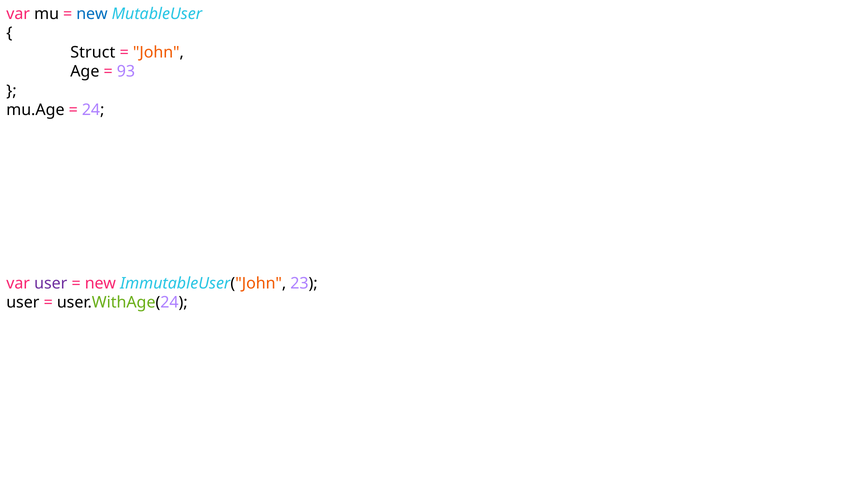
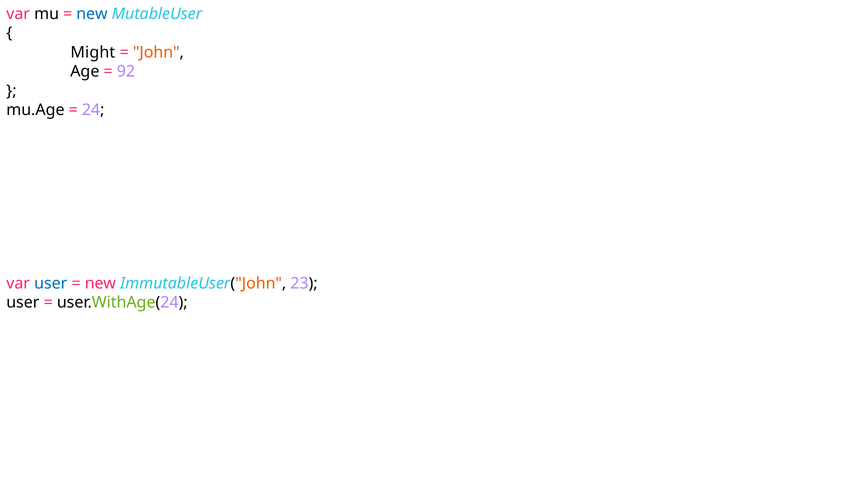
Struct: Struct -> Might (93, 52)
93: 93 -> 92 (126, 71)
user colour: purple -> blue (51, 283)
